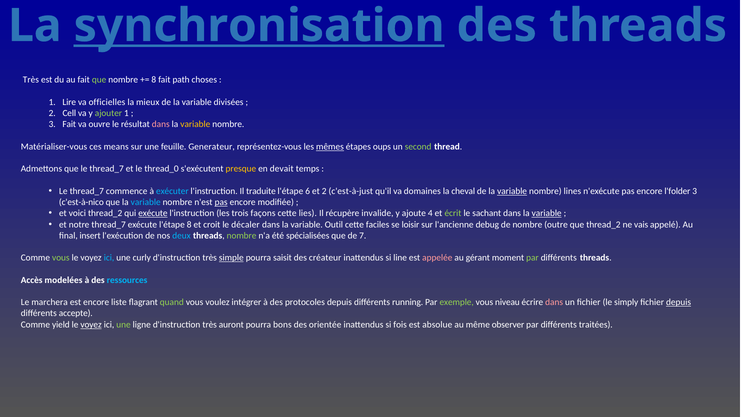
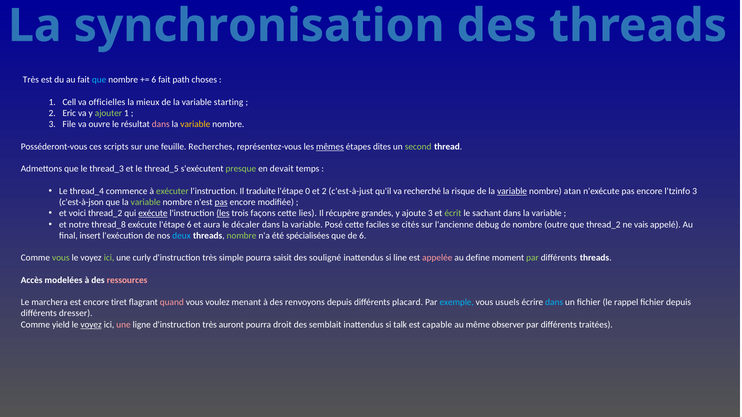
synchronisation underline: present -> none (259, 26)
que colour: light green -> light blue (99, 80)
8: 8 -> 6 (154, 80)
Lire: Lire -> Cell (69, 102)
divisées: divisées -> starting (229, 102)
Cell: Cell -> Eric (69, 113)
3 Fait: Fait -> File (69, 124)
Matérialiser-vous: Matérialiser-vous -> Posséderont-vous (54, 147)
means: means -> scripts (116, 147)
Generateur: Generateur -> Recherches (212, 147)
oups: oups -> dites (382, 147)
que le thread_7: thread_7 -> thread_3 (107, 169)
thread_0: thread_0 -> thread_5 (162, 169)
presque colour: yellow -> light green (241, 169)
thread_7: thread_7 -> thread_4 (87, 191)
exécuter colour: light blue -> light green (172, 191)
6: 6 -> 0 (308, 191)
domaines: domaines -> recherché (422, 191)
cheval: cheval -> risque (463, 191)
lines: lines -> atan (572, 191)
l'folder: l'folder -> l'tzinfo (677, 191)
c'est-à-nico: c'est-à-nico -> c'est-à-json (81, 202)
variable colour: light blue -> light green (146, 202)
les underline: none -> present (223, 214)
invalide: invalide -> grandes (378, 214)
ajoute 4: 4 -> 3 (430, 214)
variable underline: present -> none (547, 214)
notre thread_7: thread_7 -> thread_8 (109, 225)
l'étape 8: 8 -> 6 (189, 225)
croit: croit -> aura (212, 225)
Outil: Outil -> Posé (334, 225)
loisir: loisir -> cités (410, 225)
de 7: 7 -> 6 (363, 236)
ici colour: light blue -> light green (109, 258)
simple underline: present -> none (231, 258)
créateur: créateur -> souligné (325, 258)
gérant: gérant -> define (478, 258)
ressources colour: light blue -> pink (127, 280)
liste: liste -> tiret (119, 303)
quand colour: light green -> pink (172, 303)
intégrer: intégrer -> menant (246, 303)
protocoles: protocoles -> renvoyons (305, 303)
running: running -> placard (408, 303)
exemple colour: light green -> light blue (457, 303)
niveau: niveau -> usuels (507, 303)
dans colour: pink -> light blue (554, 303)
simply: simply -> rappel (626, 303)
depuis underline: present -> none (679, 303)
accepte: accepte -> dresser (76, 314)
une colour: light green -> pink (123, 325)
bons: bons -> droit (282, 325)
orientée: orientée -> semblait (325, 325)
fois: fois -> talk (400, 325)
absolue: absolue -> capable (437, 325)
